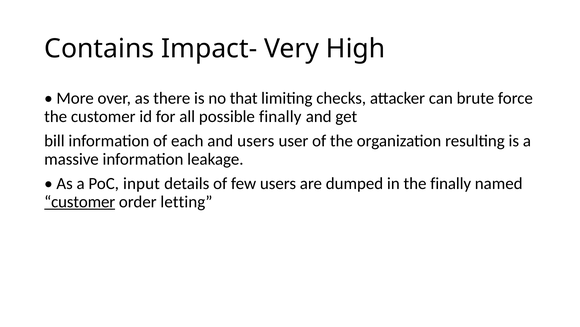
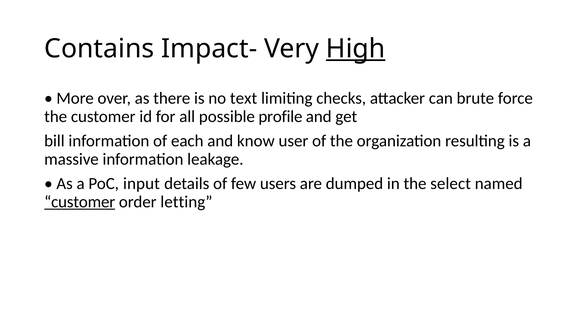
High underline: none -> present (356, 49)
that: that -> text (244, 98)
possible finally: finally -> profile (280, 116)
and users: users -> know (256, 141)
the finally: finally -> select (451, 183)
